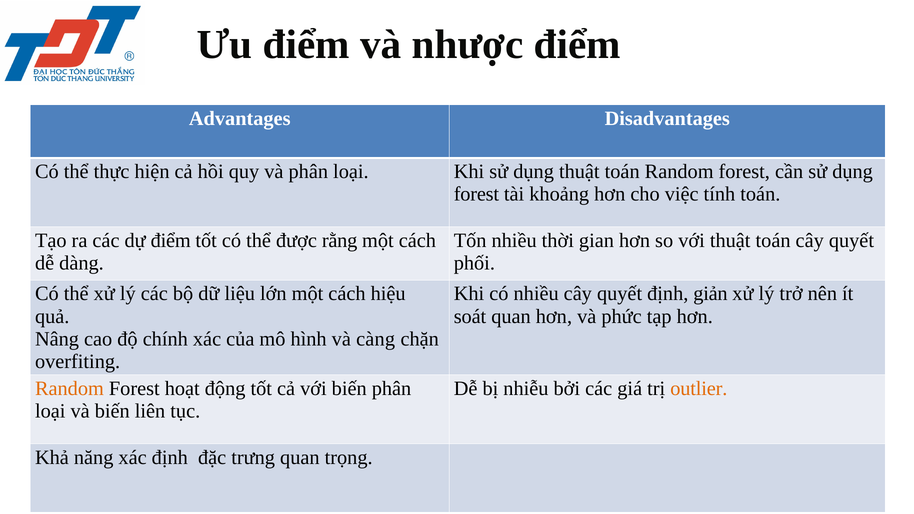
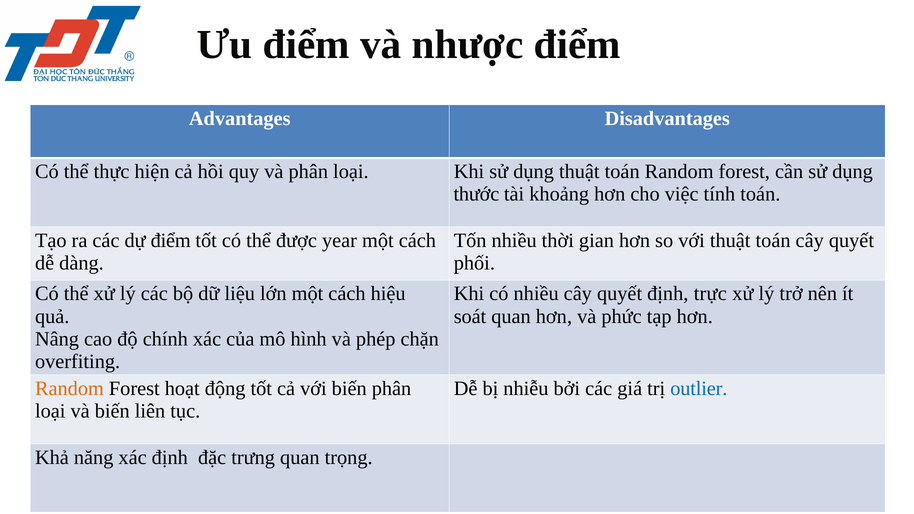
forest: forest -> thước (476, 194)
rằng: rằng -> year (340, 241)
giản: giản -> trực (710, 294)
càng: càng -> phép (376, 339)
outlier colour: orange -> blue (699, 389)
